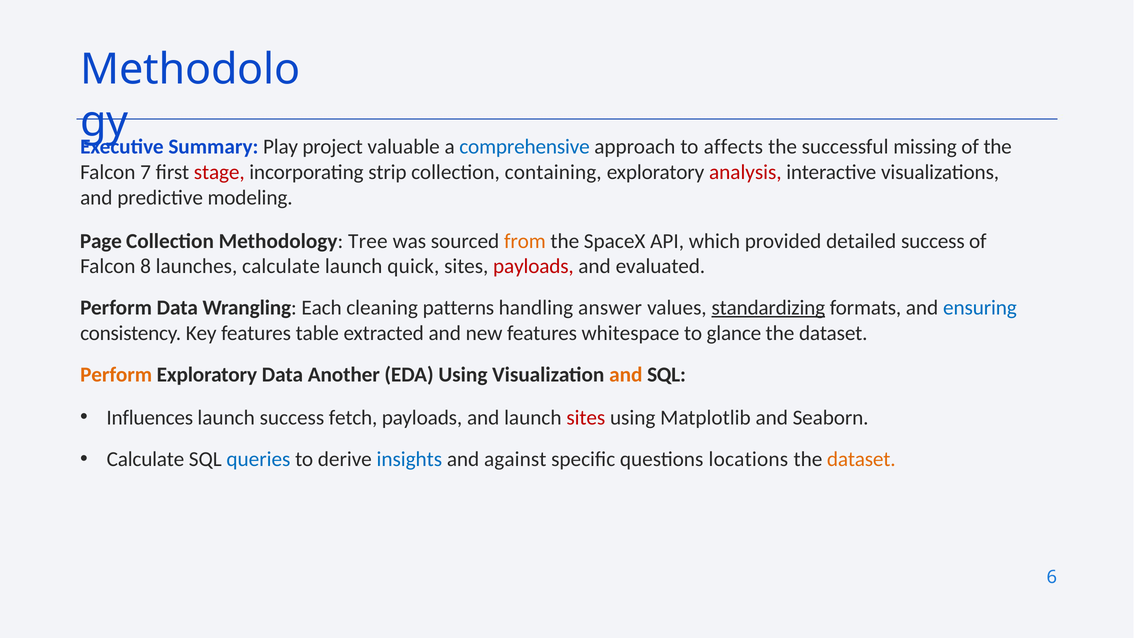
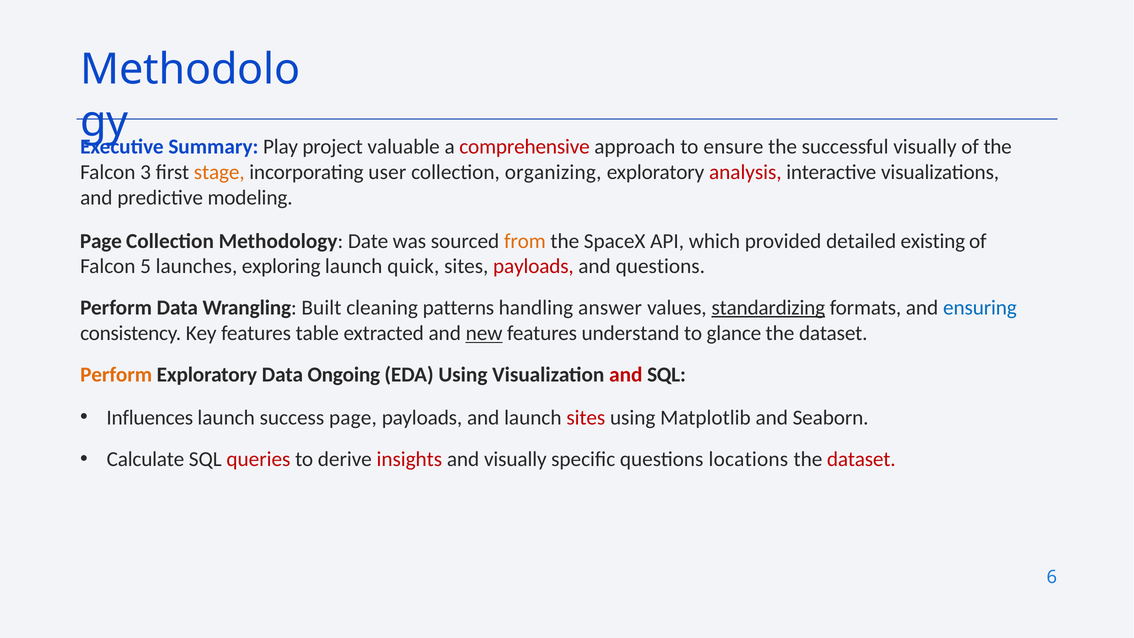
comprehensive colour: blue -> red (525, 147)
affects: affects -> ensure (733, 147)
successful missing: missing -> visually (925, 147)
7: 7 -> 3 (146, 172)
stage colour: red -> orange (219, 172)
strip: strip -> user (387, 172)
containing: containing -> organizing (553, 172)
Tree: Tree -> Date (368, 241)
detailed success: success -> existing (933, 241)
8: 8 -> 5 (146, 266)
launches calculate: calculate -> exploring (281, 266)
and evaluated: evaluated -> questions (660, 266)
Each: Each -> Built (321, 308)
new underline: none -> present (484, 333)
whitespace: whitespace -> understand (631, 333)
Another: Another -> Ongoing (344, 375)
and colour: orange -> red (626, 375)
success fetch: fetch -> page (353, 417)
queries colour: blue -> red (258, 459)
insights colour: blue -> red (409, 459)
and against: against -> visually (515, 459)
dataset colour: orange -> red (861, 459)
